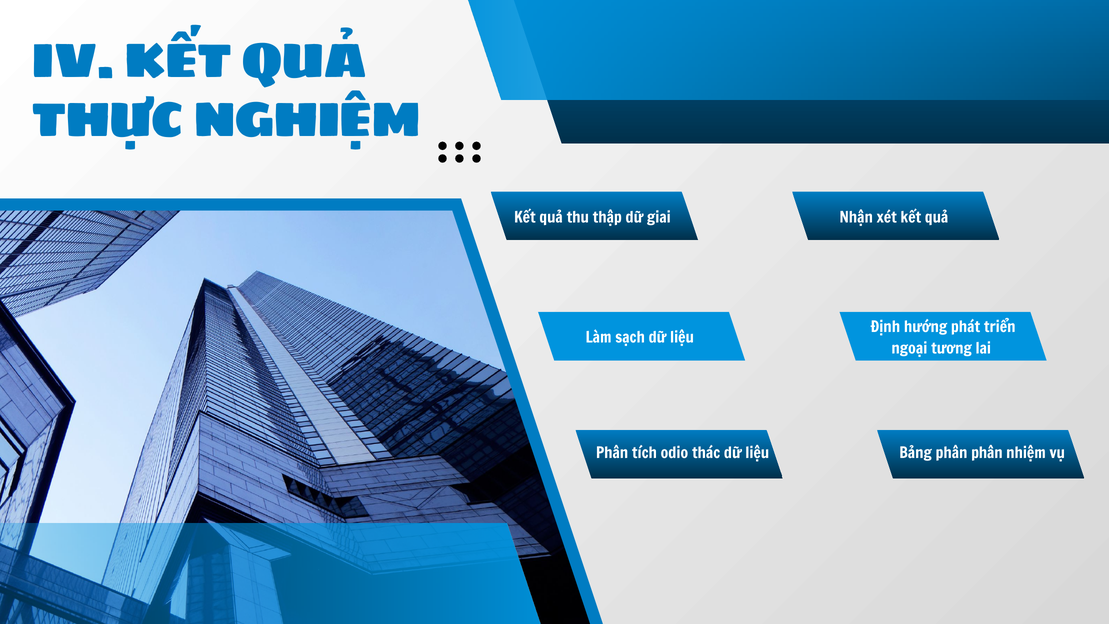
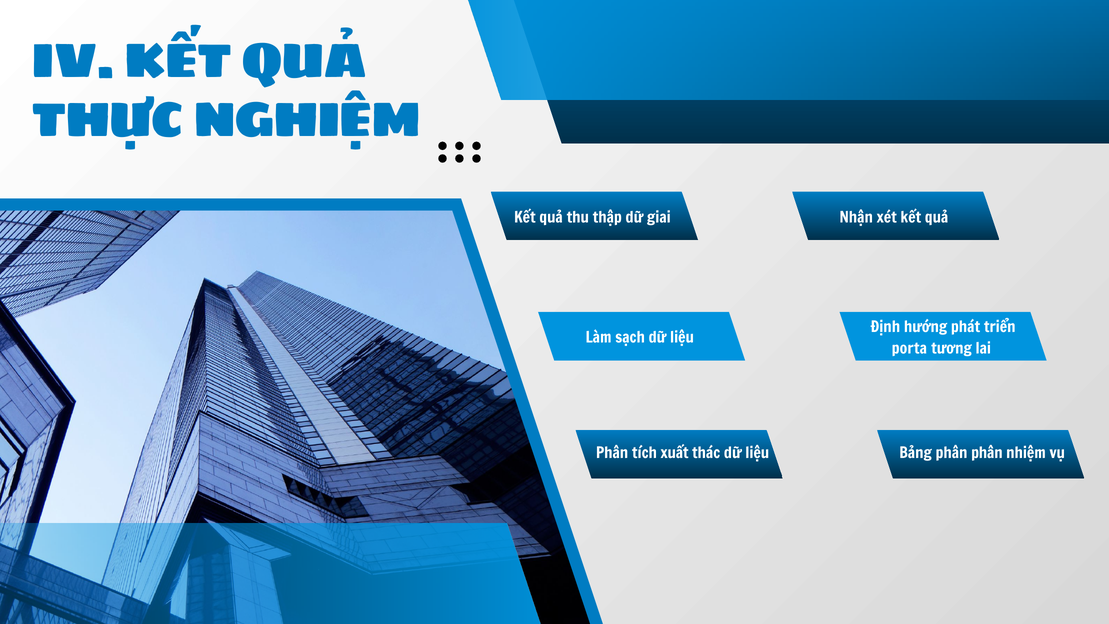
ngoại: ngoại -> porta (909, 349)
odio: odio -> xuất (675, 453)
